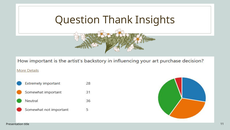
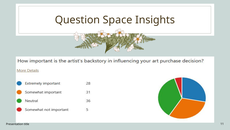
Thank: Thank -> Space (118, 20)
